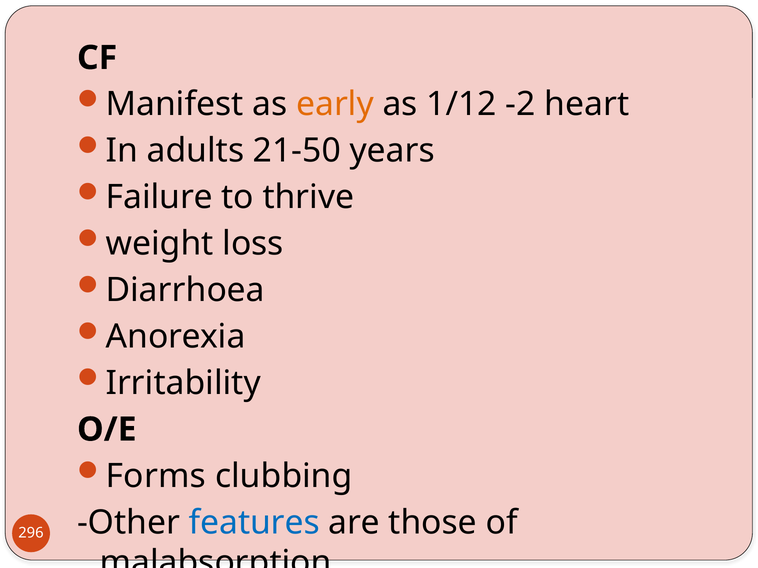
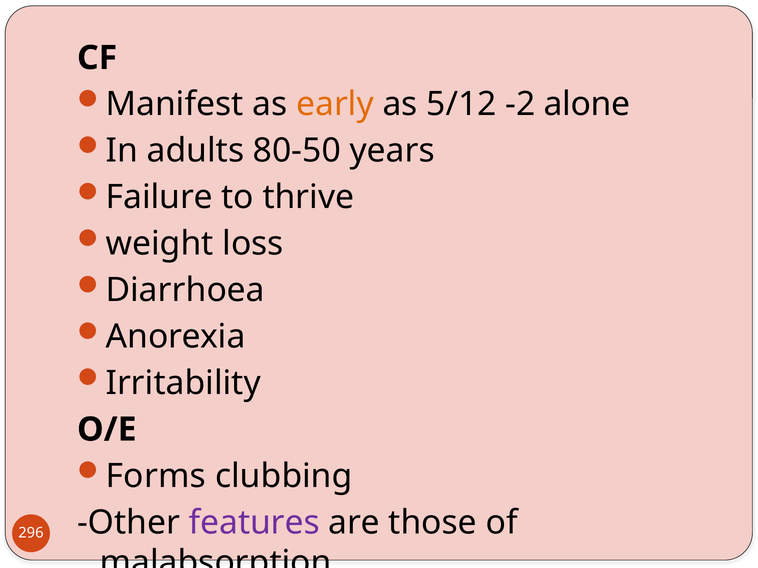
1/12: 1/12 -> 5/12 (462, 104)
heart: heart -> alone (587, 104)
21-50: 21-50 -> 80-50 (297, 151)
features colour: blue -> purple (254, 523)
